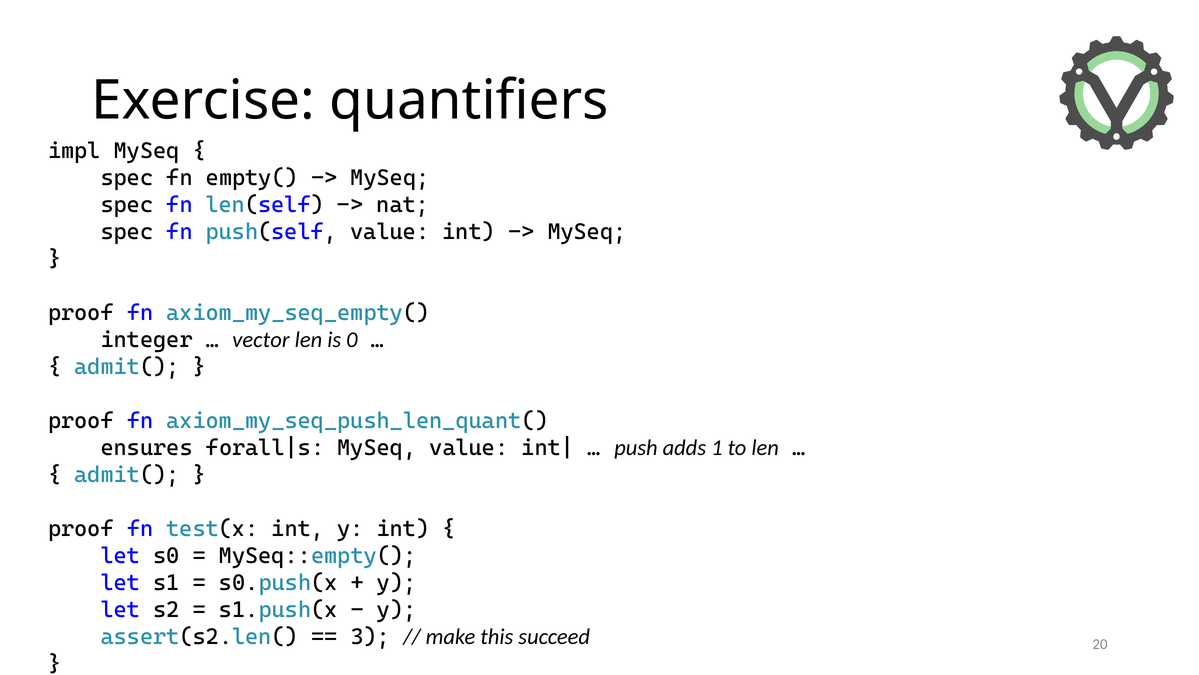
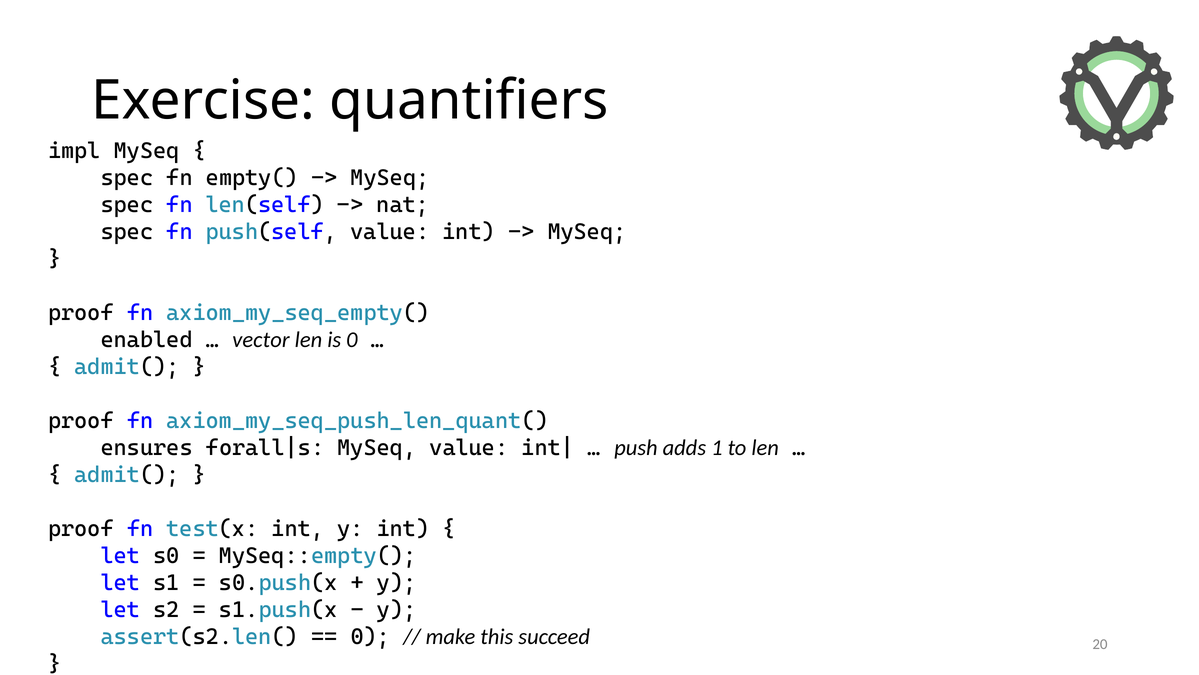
integer: integer -> enabled (147, 339)
3: 3 -> 0 (370, 636)
